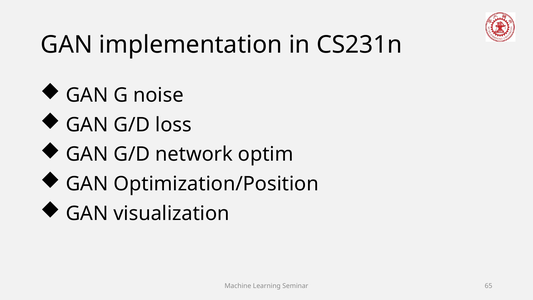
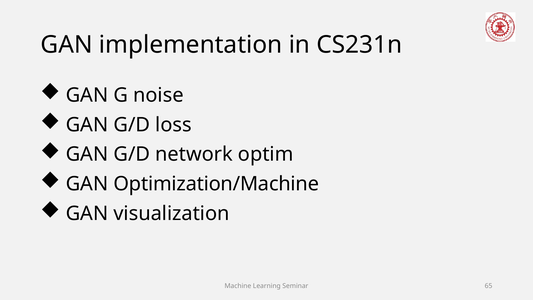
Optimization/Position: Optimization/Position -> Optimization/Machine (216, 184)
